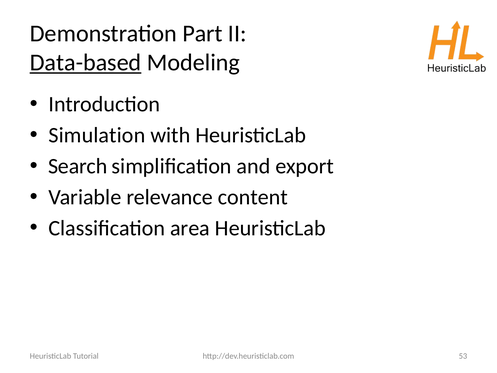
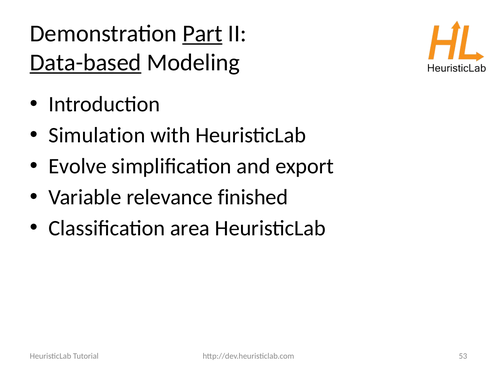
Part underline: none -> present (202, 34)
Search: Search -> Evolve (78, 166)
content: content -> finished (253, 197)
